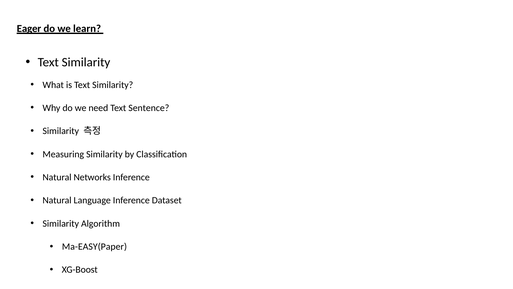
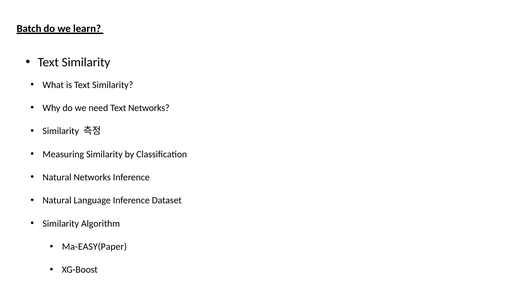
Eager: Eager -> Batch (29, 29)
Text Sentence: Sentence -> Networks (149, 108)
